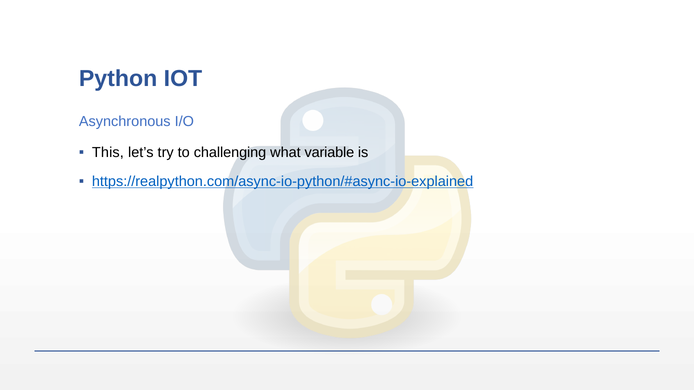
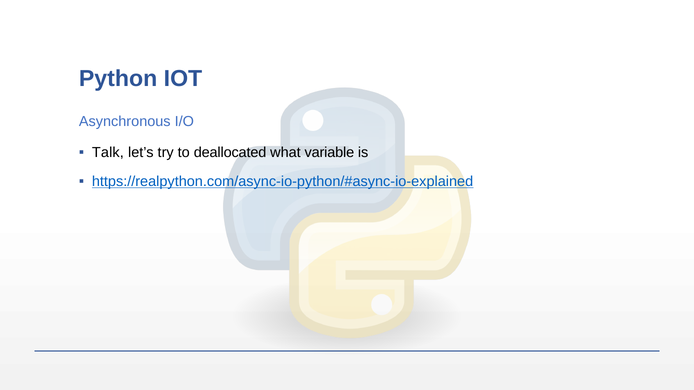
This: This -> Talk (108, 153)
challenging: challenging -> deallocated (230, 153)
